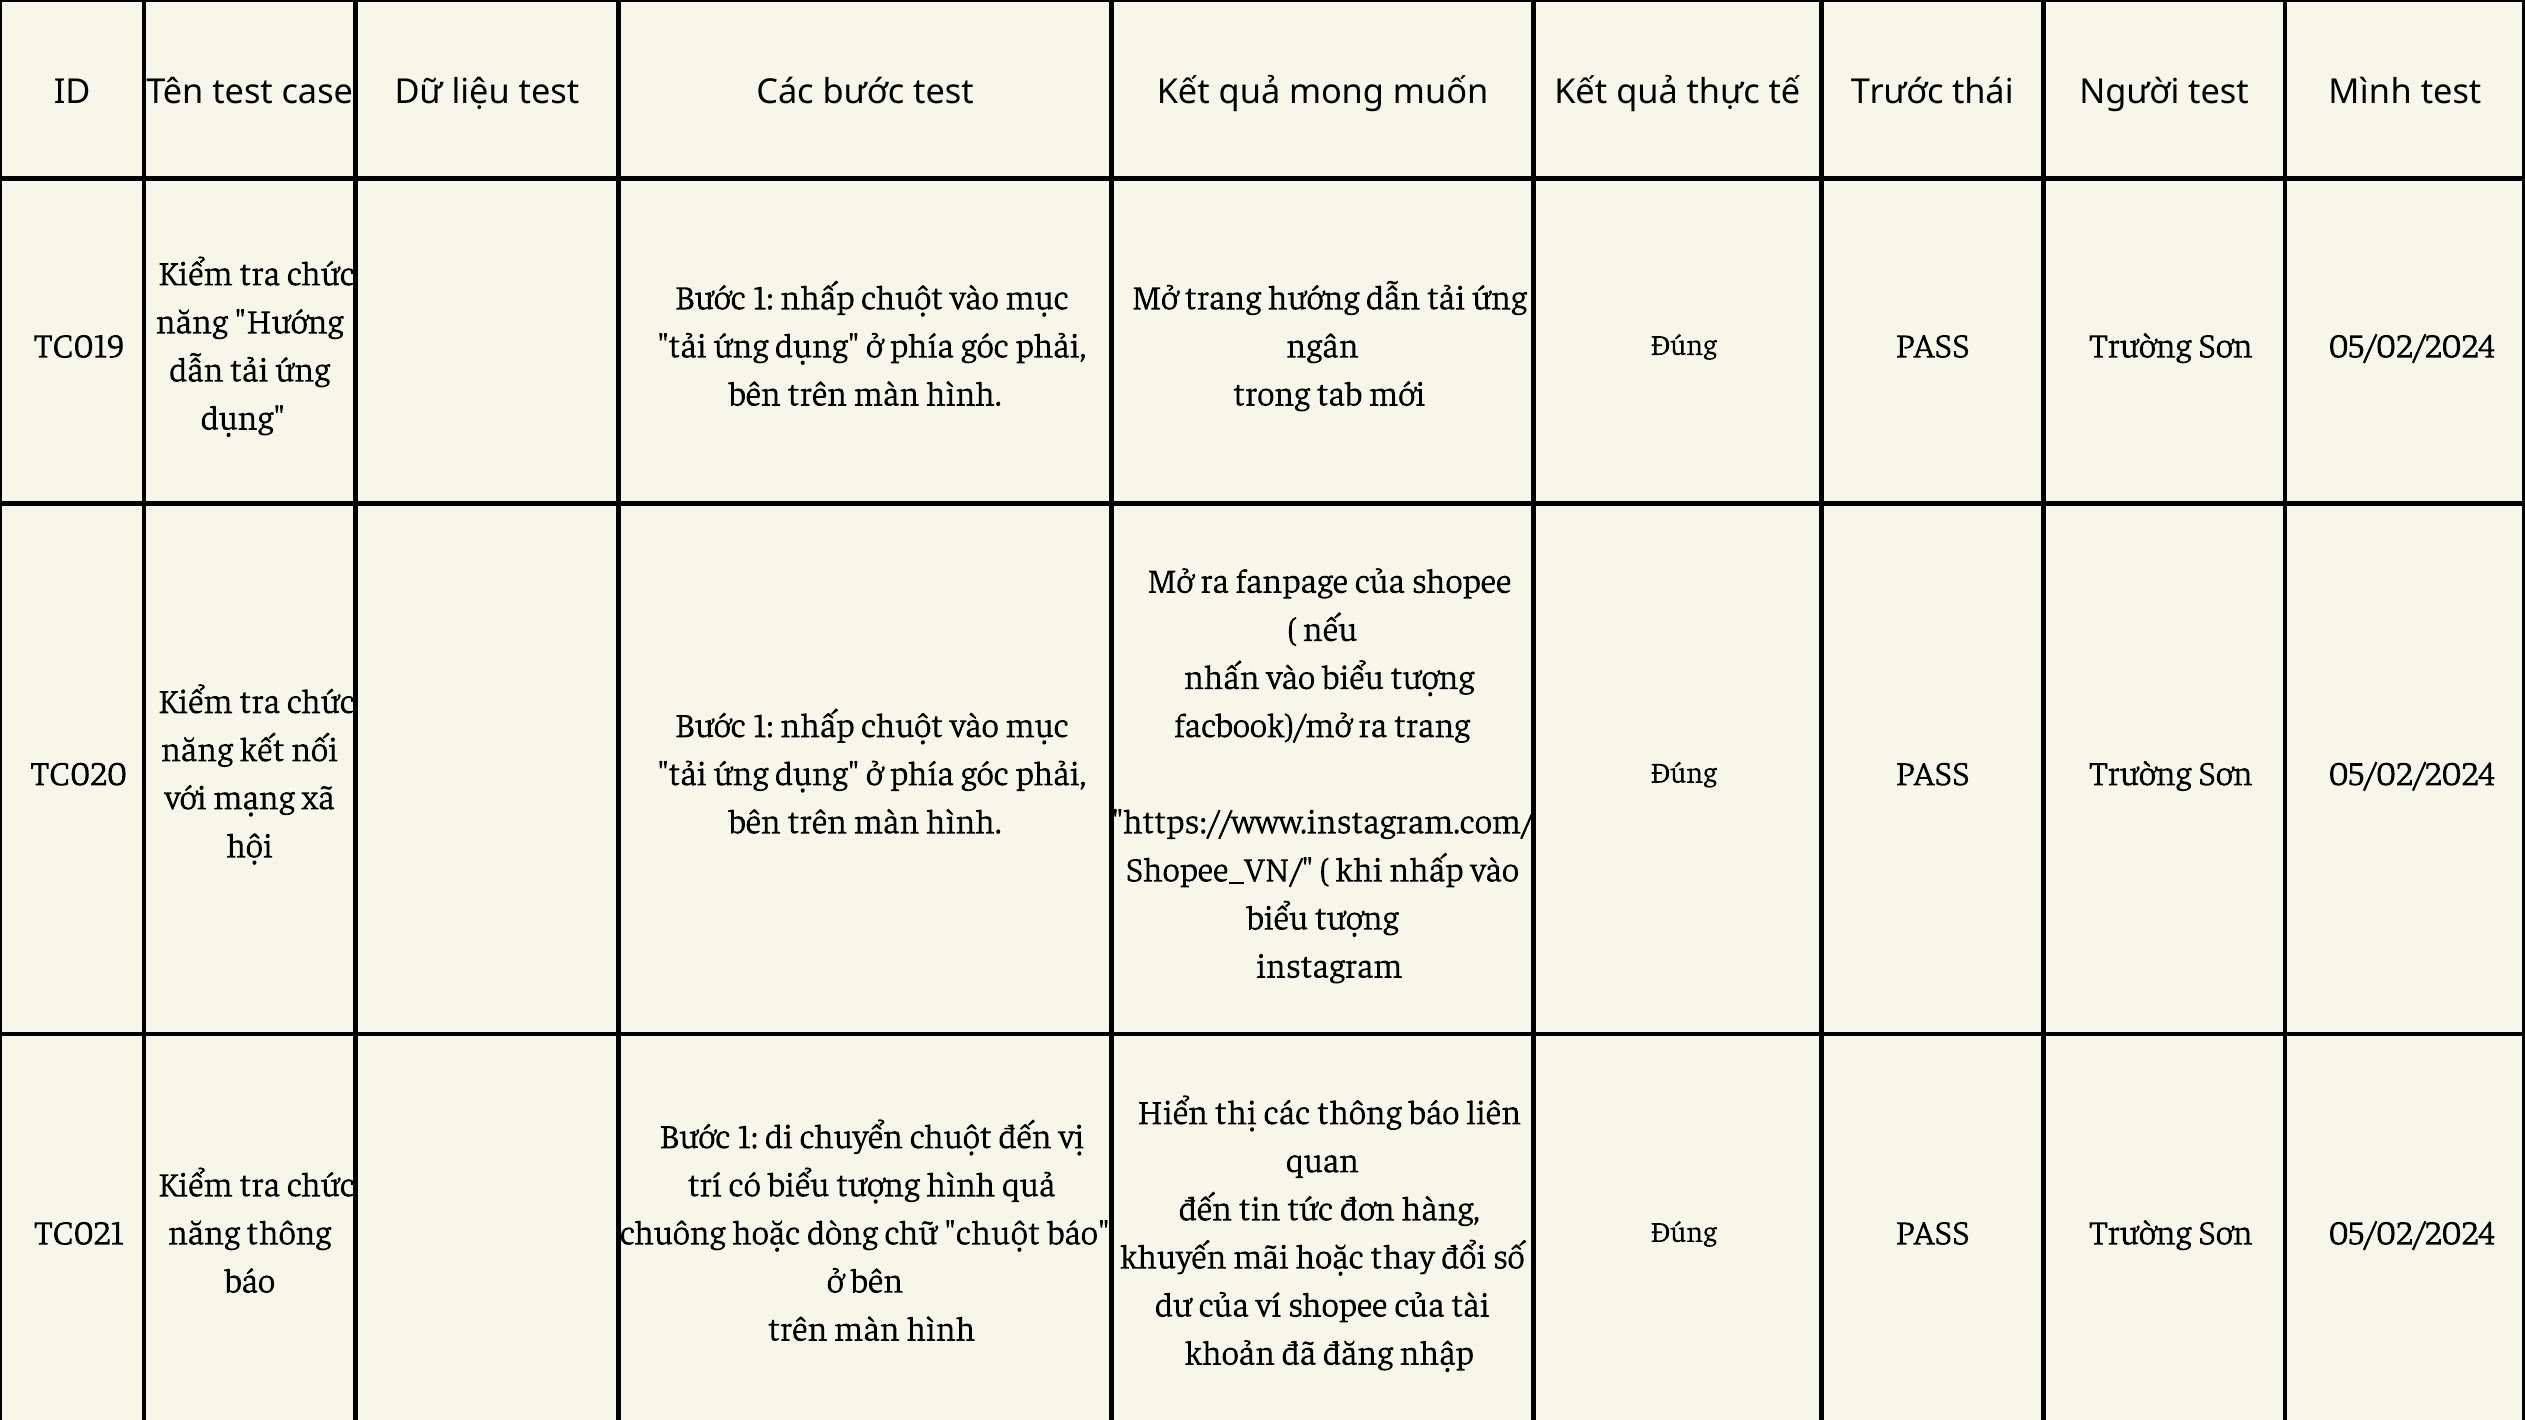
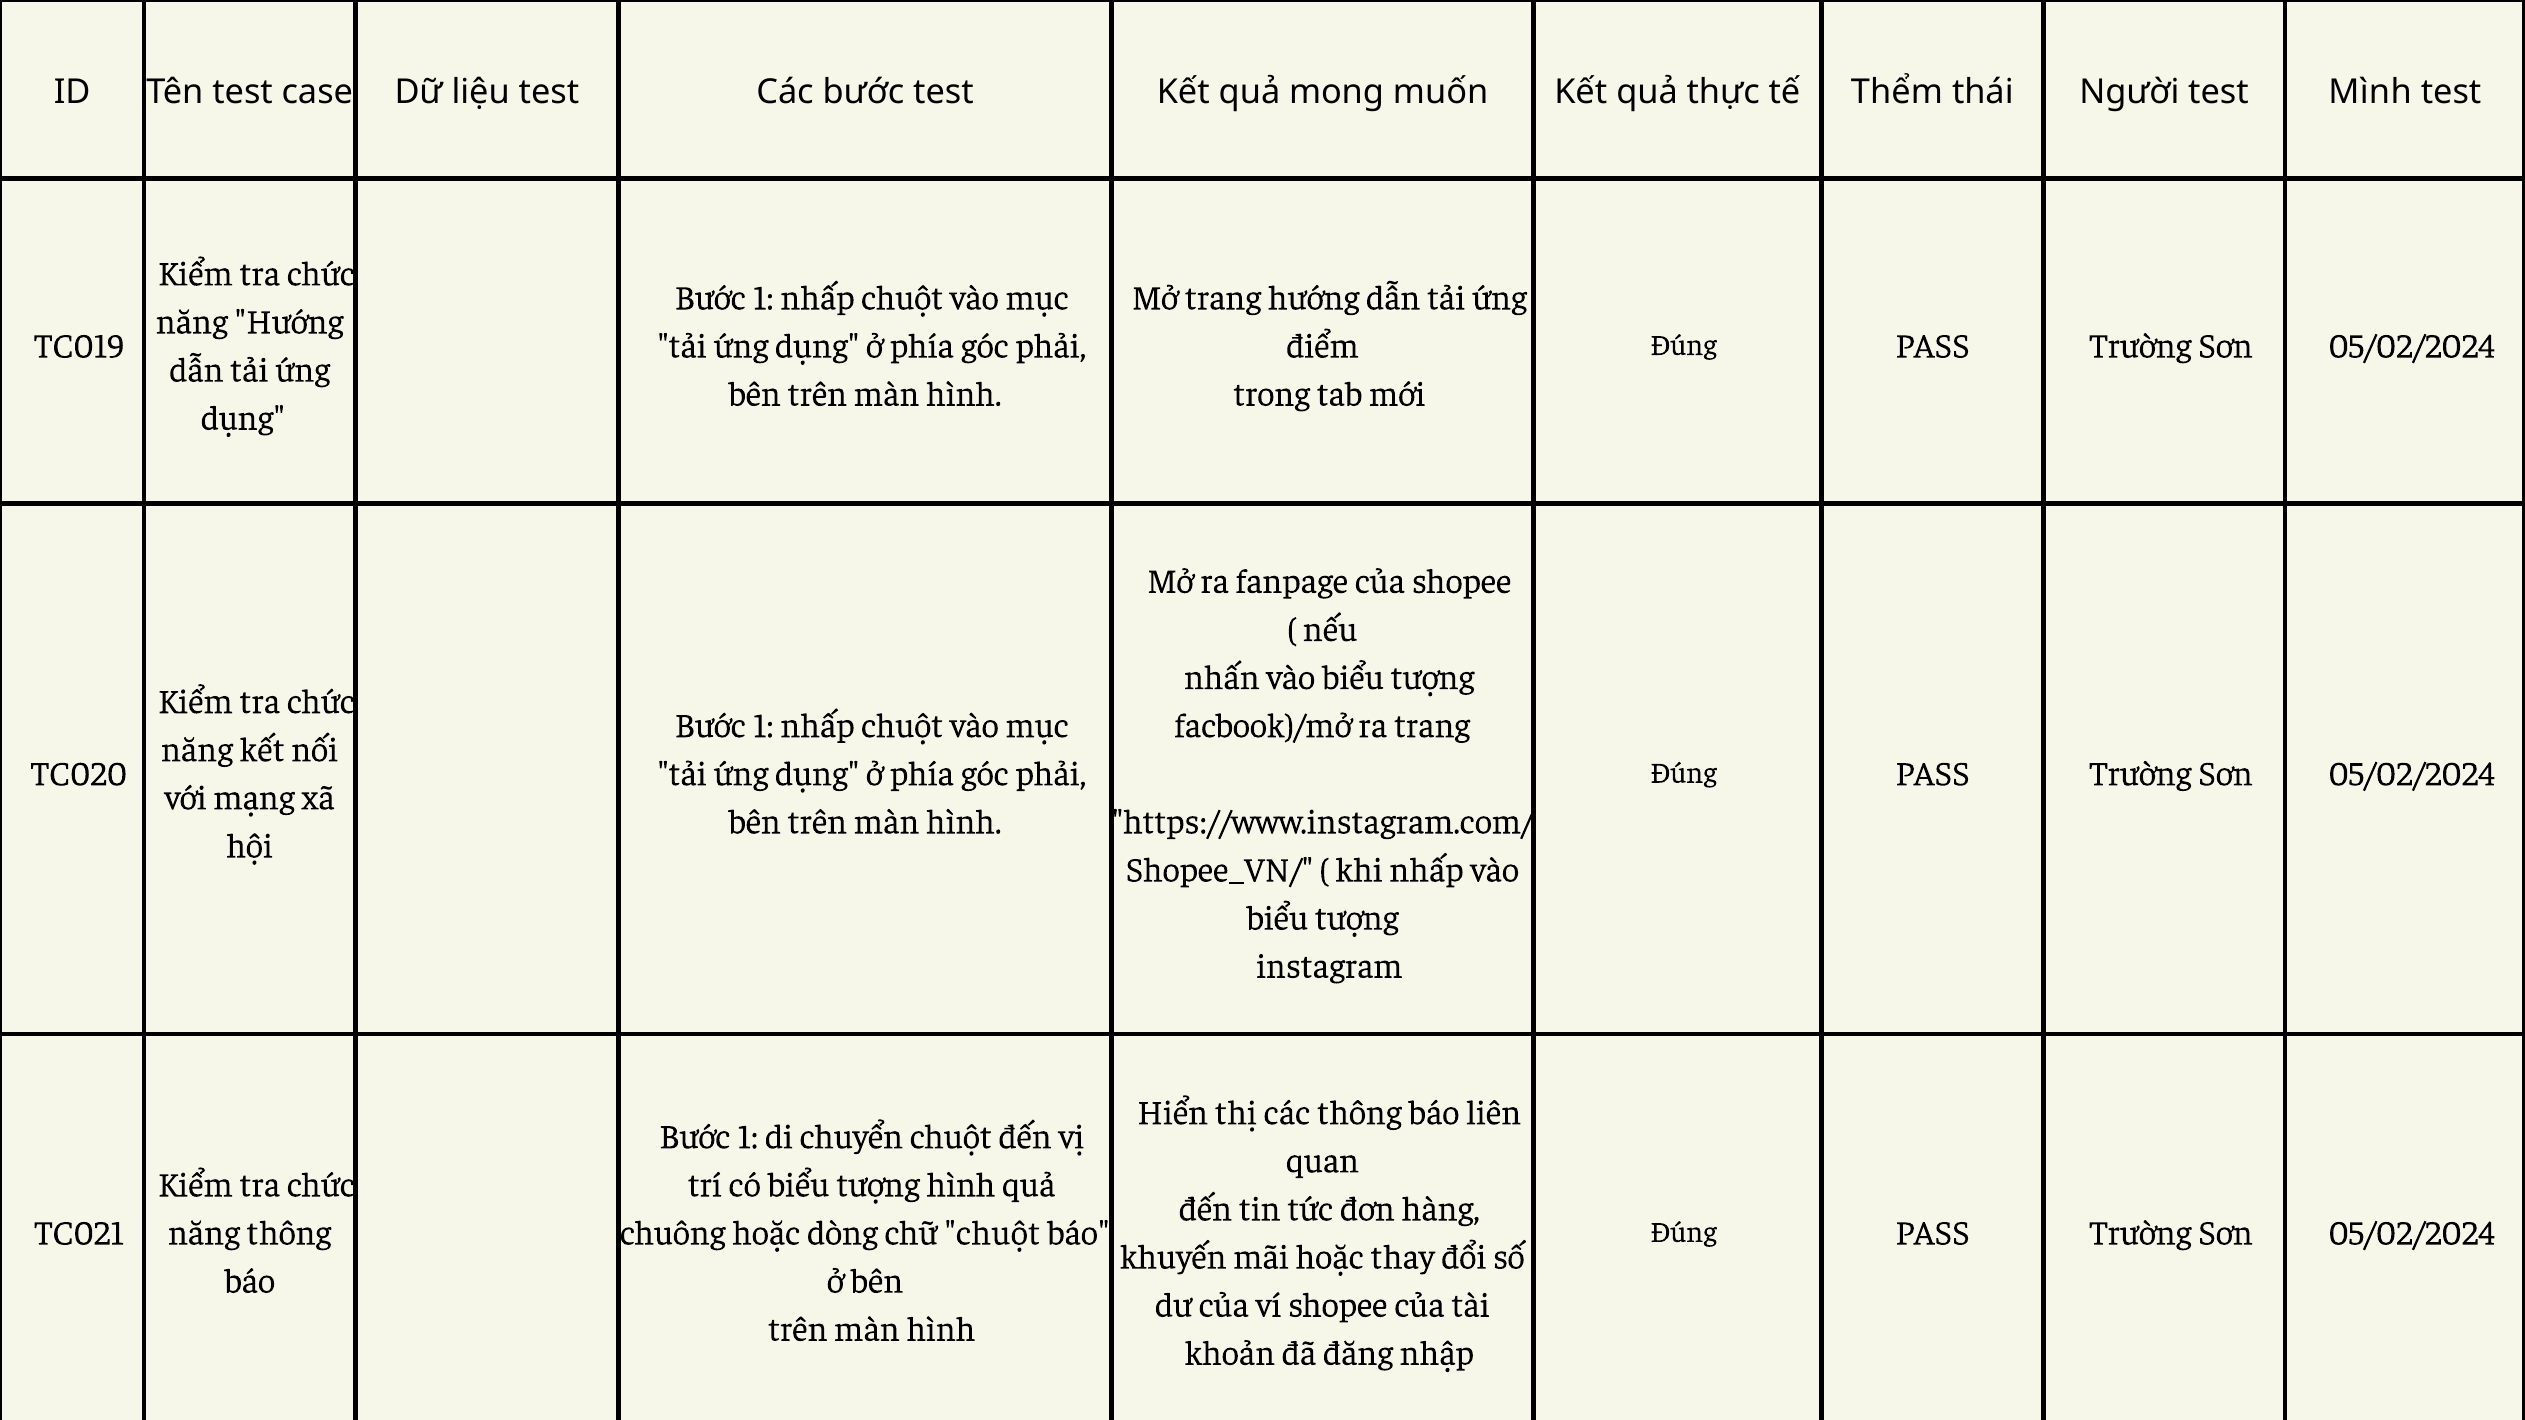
Trước: Trước -> Thểm (1897, 92)
ngân: ngân -> điểm (1323, 346)
